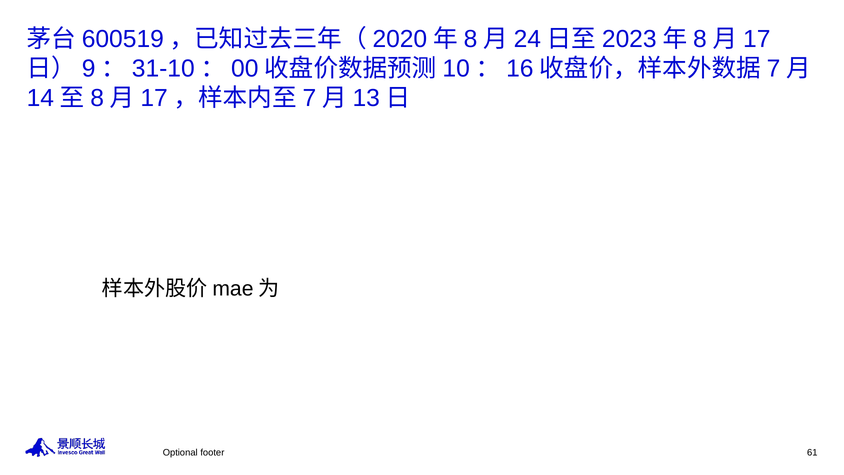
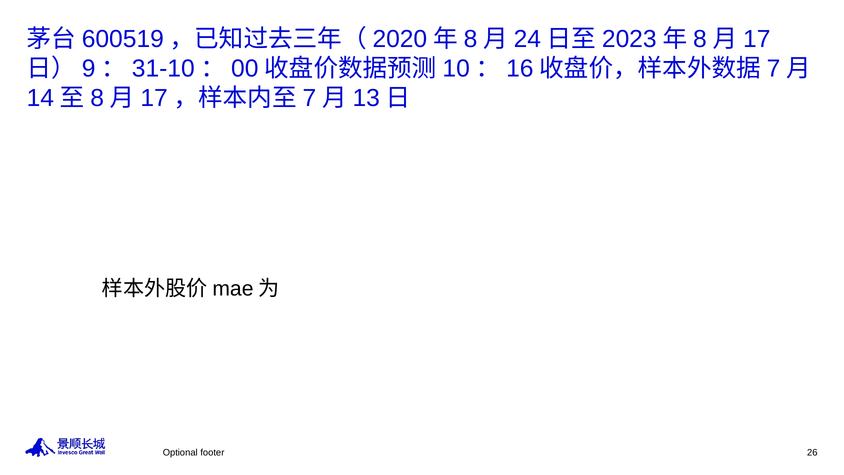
61: 61 -> 26 (812, 453)
